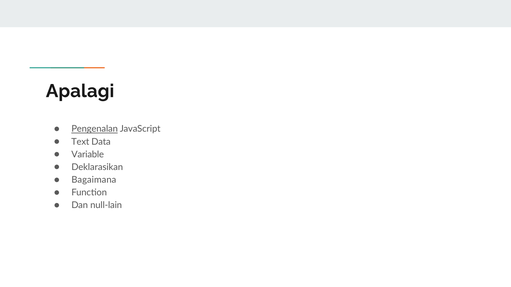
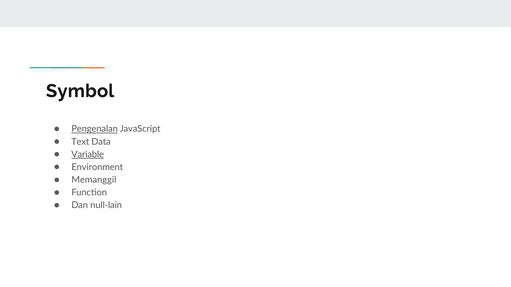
Apalagi: Apalagi -> Symbol (80, 91)
Variable underline: none -> present (88, 155)
Deklarasikan: Deklarasikan -> Environment (97, 167)
Bagaimana: Bagaimana -> Memanggil (94, 180)
